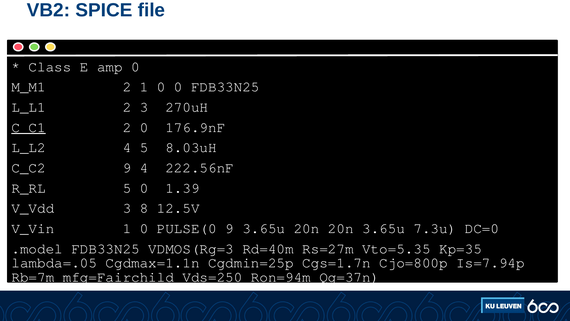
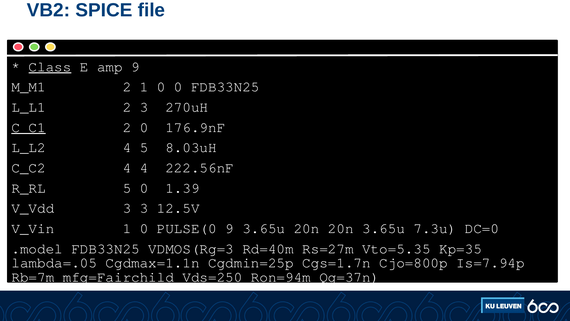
Class underline: none -> present (50, 67)
amp 0: 0 -> 9 (135, 67)
C_C2 9: 9 -> 4 (127, 168)
3 8: 8 -> 3 (144, 208)
